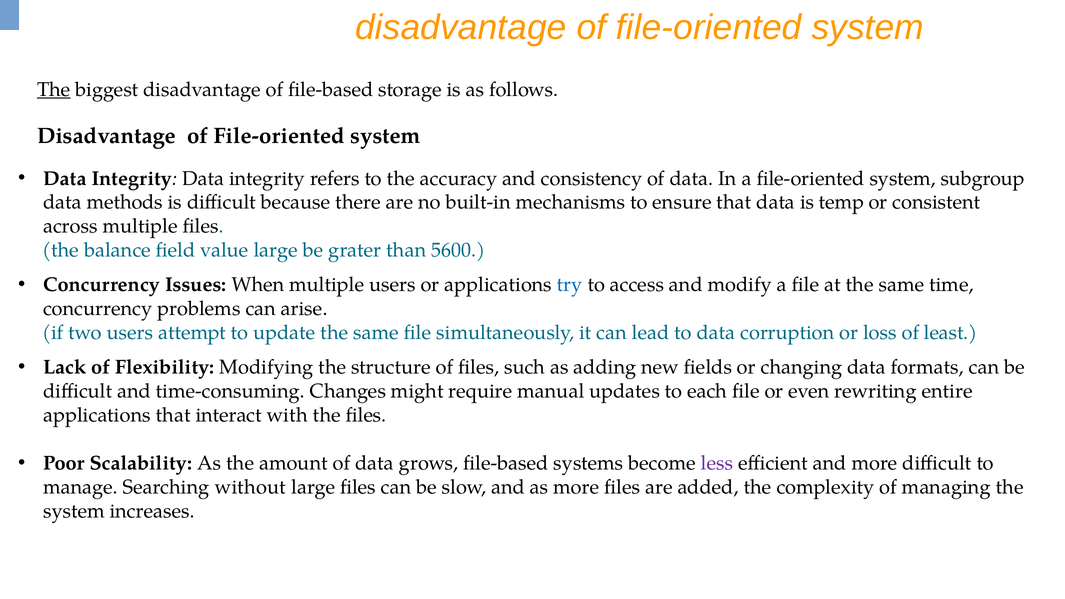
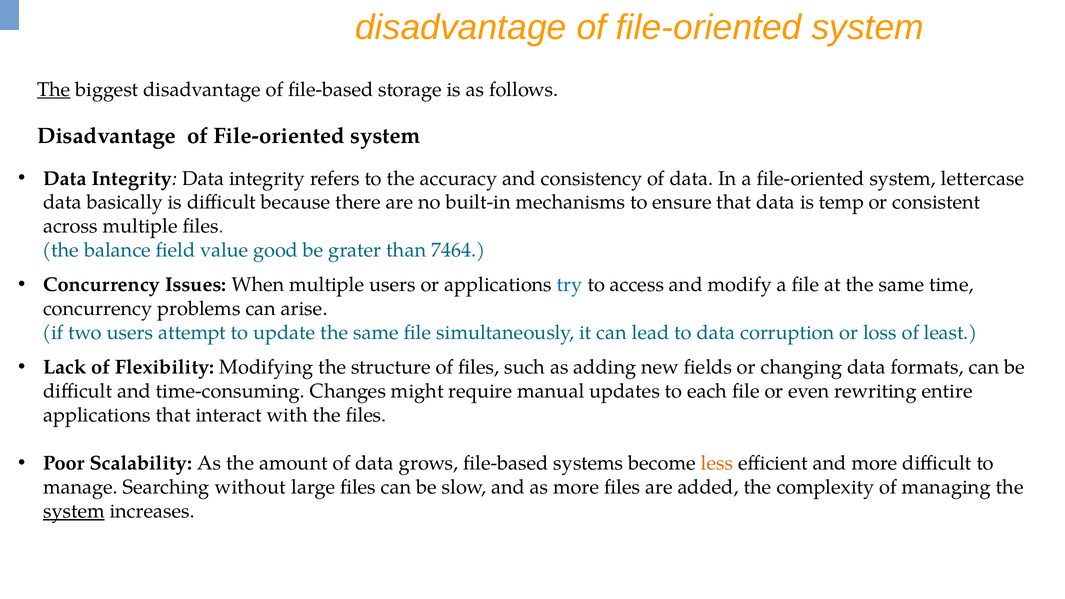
subgroup: subgroup -> lettercase (983, 178)
methods: methods -> basically (125, 202)
value large: large -> good (276, 250)
5600: 5600 -> 7464 (458, 250)
less colour: purple -> orange (717, 463)
system underline: none -> present (74, 511)
